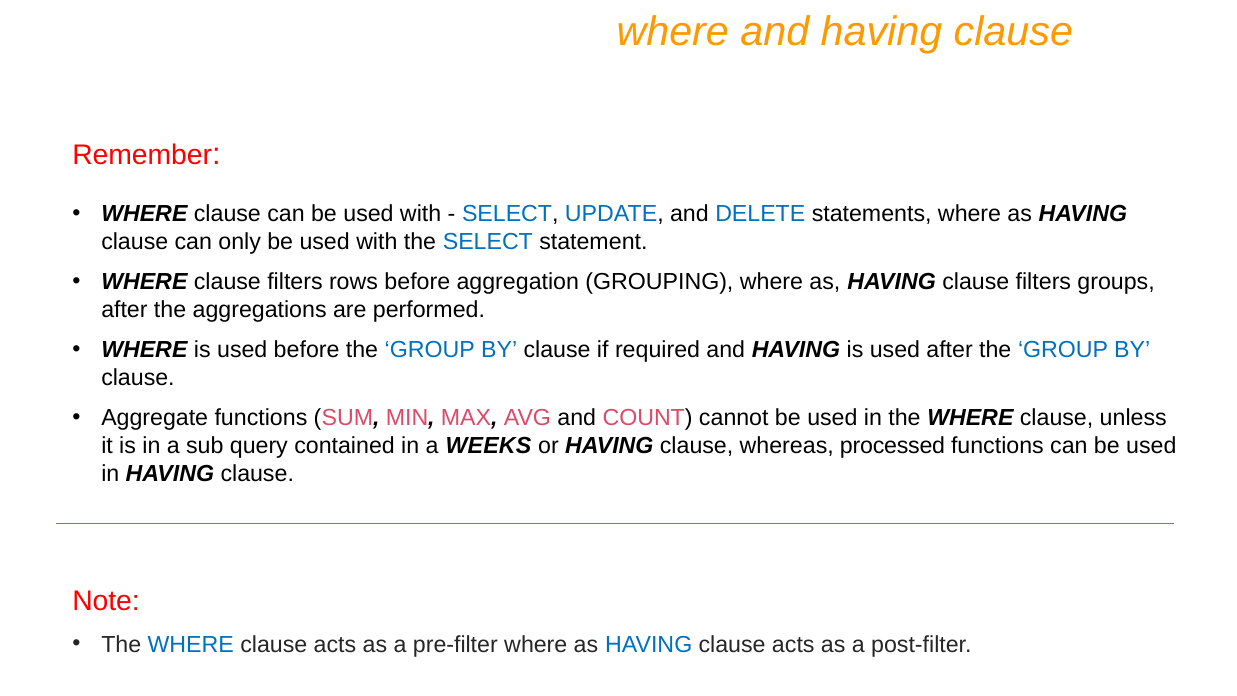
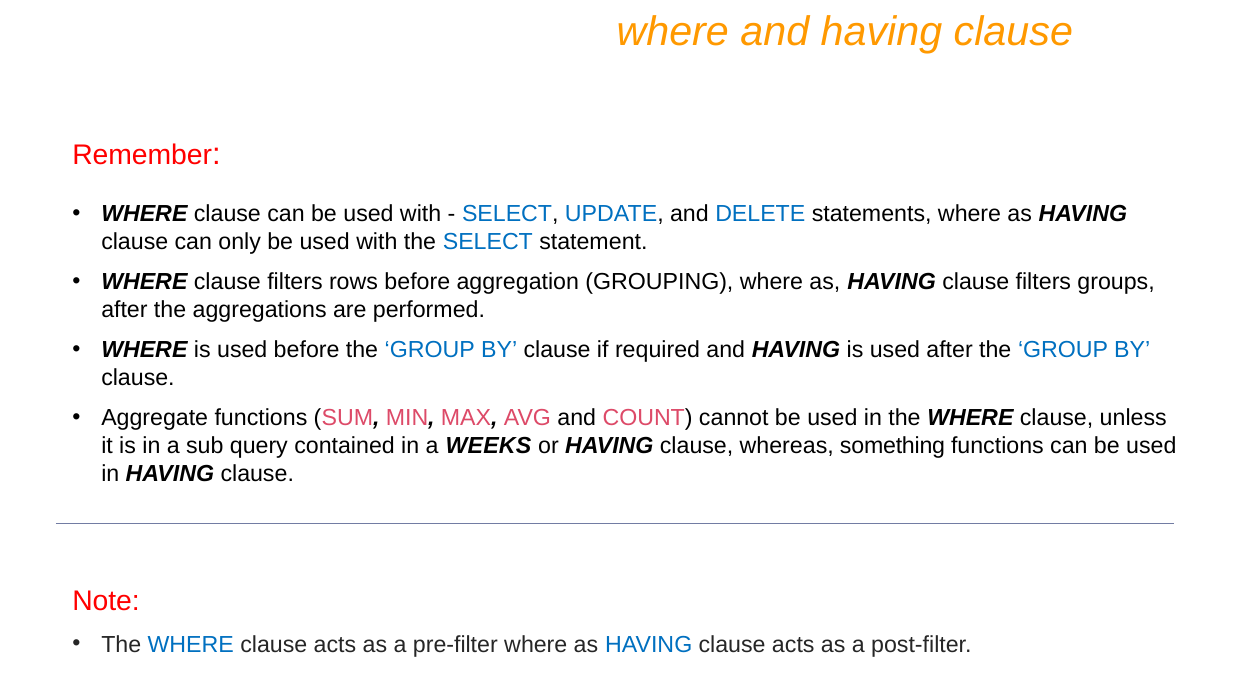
processed: processed -> something (893, 446)
